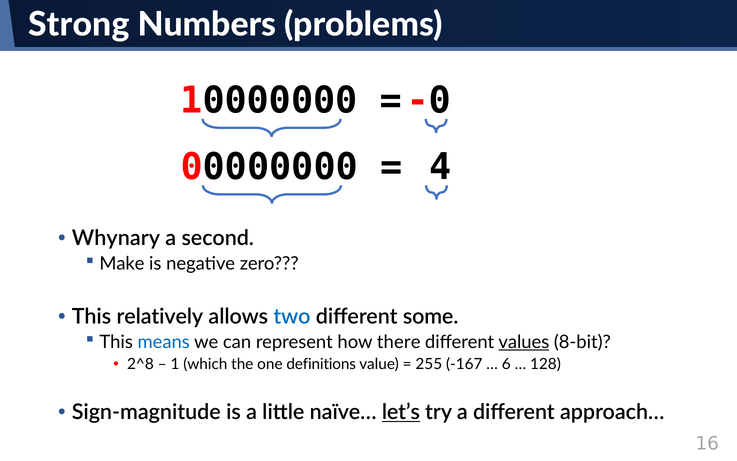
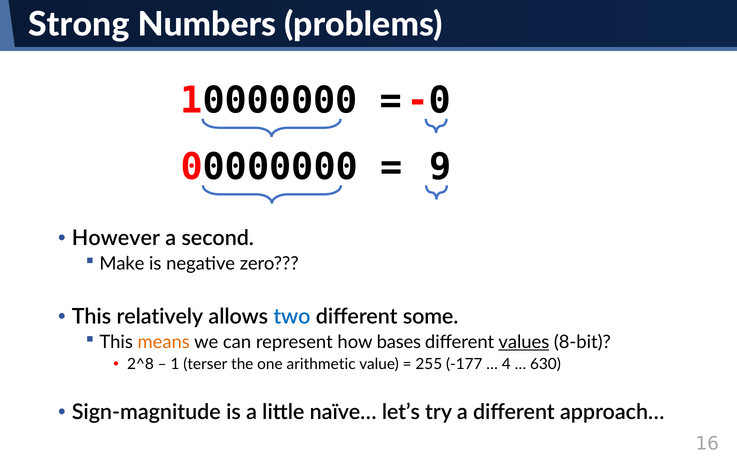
4: 4 -> 9 (440, 167)
Whynary: Whynary -> However (116, 238)
means colour: blue -> orange (164, 342)
there: there -> bases (399, 342)
which: which -> terser (205, 364)
definitions: definitions -> arithmetic (321, 364)
-167: -167 -> -177 (464, 364)
6: 6 -> 4 (506, 364)
128: 128 -> 630 (545, 364)
let’s underline: present -> none (401, 412)
